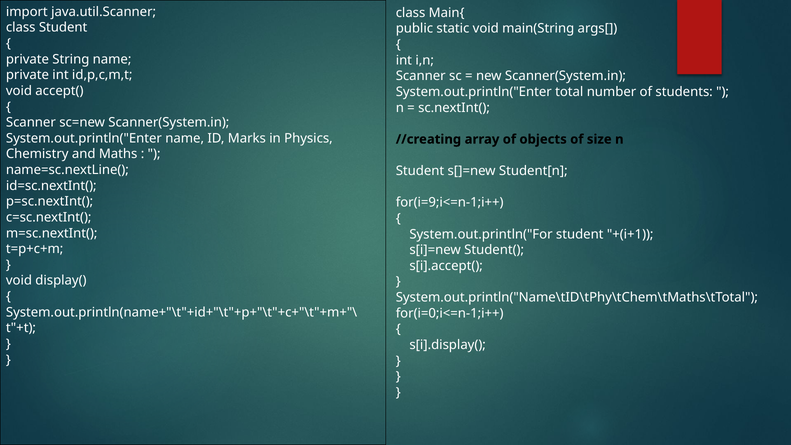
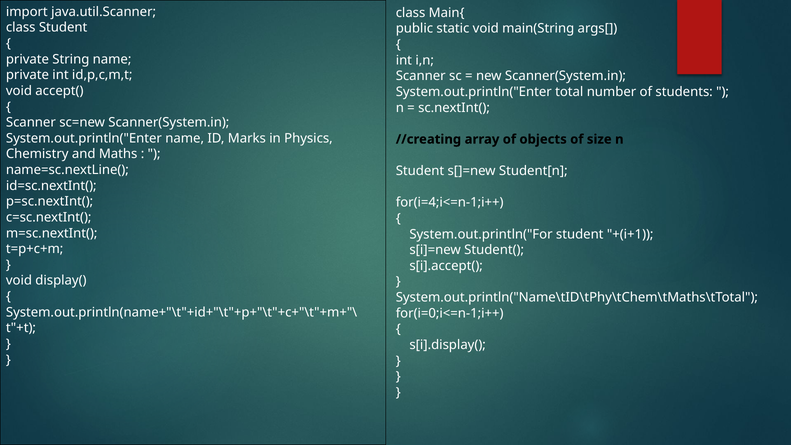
for(i=9;i<=n-1;i++: for(i=9;i<=n-1;i++ -> for(i=4;i<=n-1;i++ (450, 203)
